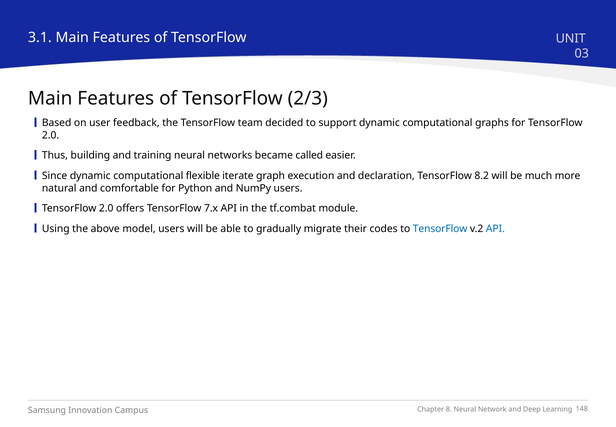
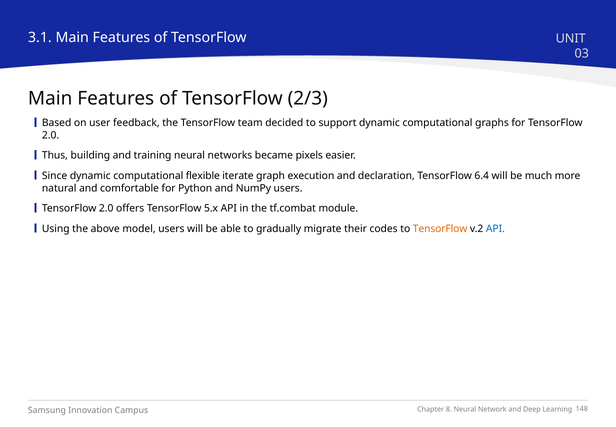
called: called -> pixels (309, 155)
8.2: 8.2 -> 6.4 (482, 176)
7.x: 7.x -> 5.x (211, 208)
TensorFlow colour: blue -> orange (440, 228)
